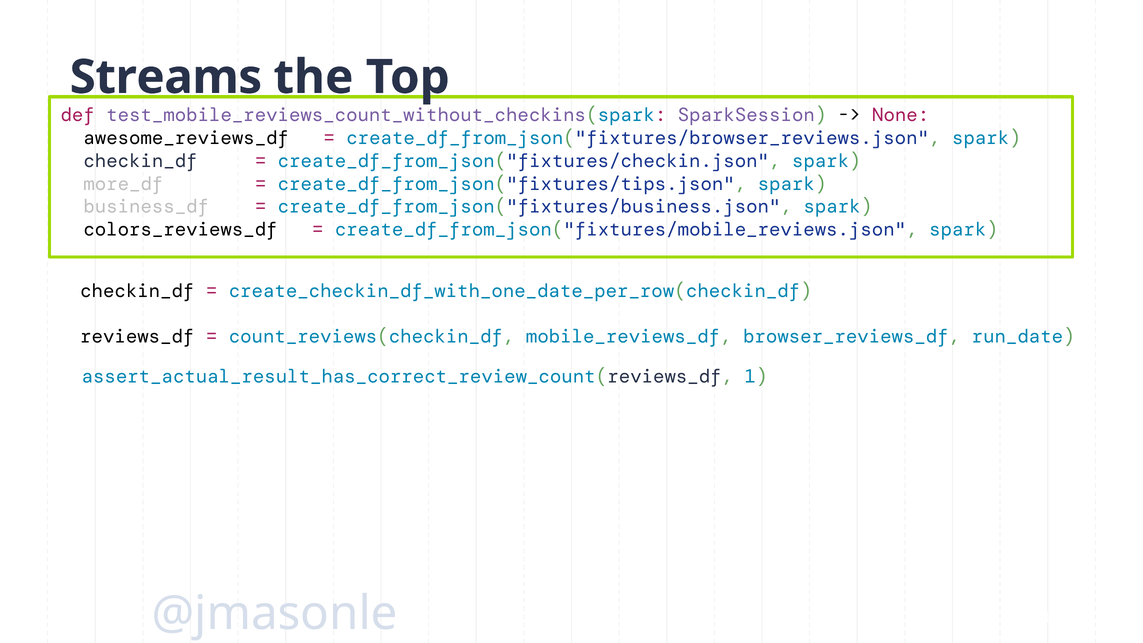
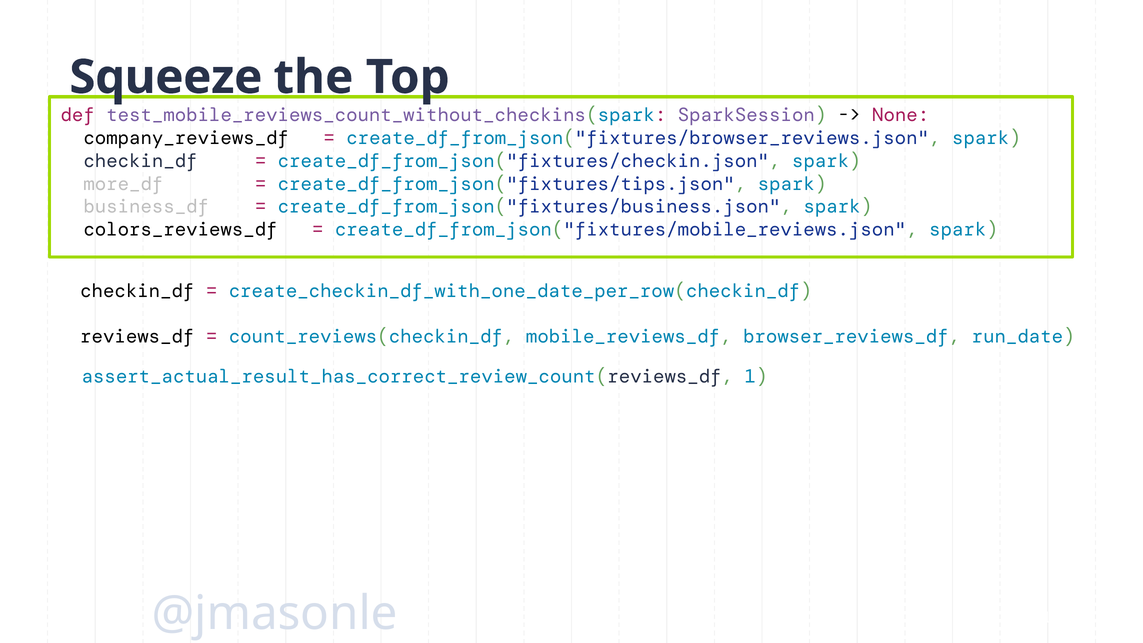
Streams: Streams -> Squeeze (166, 77)
awesome_reviews_df: awesome_reviews_df -> company_reviews_df (186, 138)
